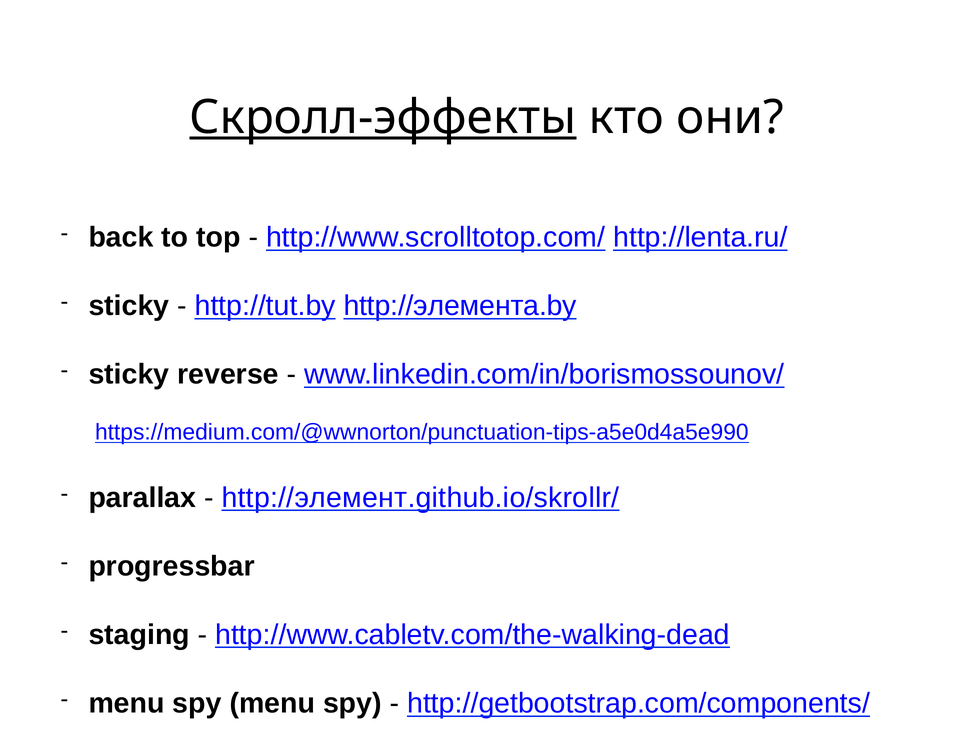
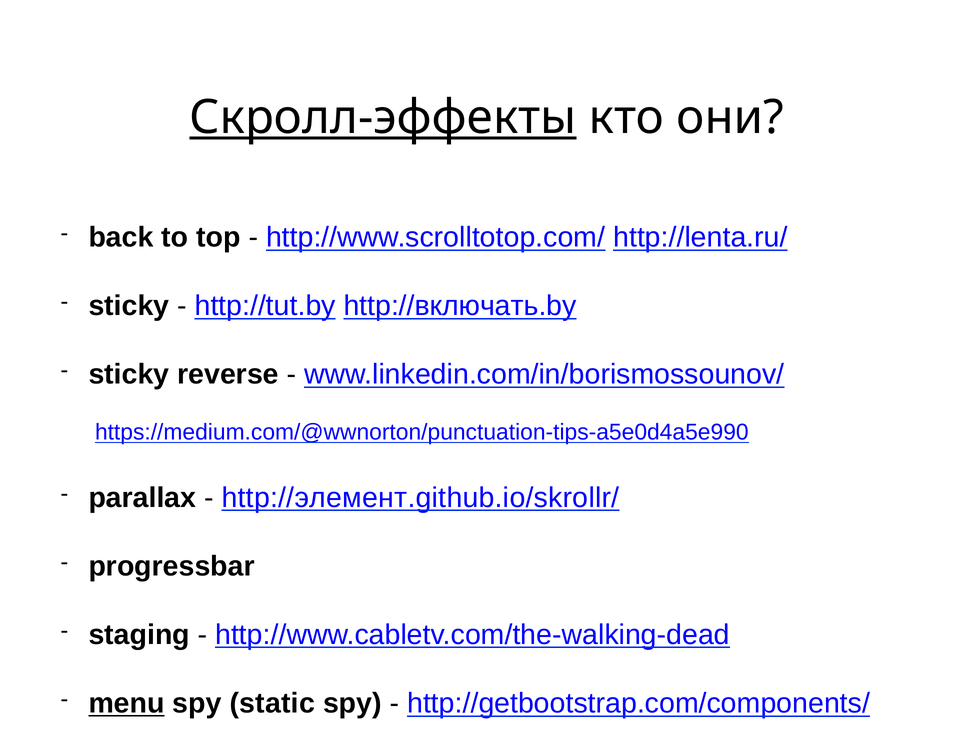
http://элемента.by: http://элемента.by -> http://включать.by (460, 306)
menu underline: none -> present (127, 703)
spy menu: menu -> static (272, 703)
